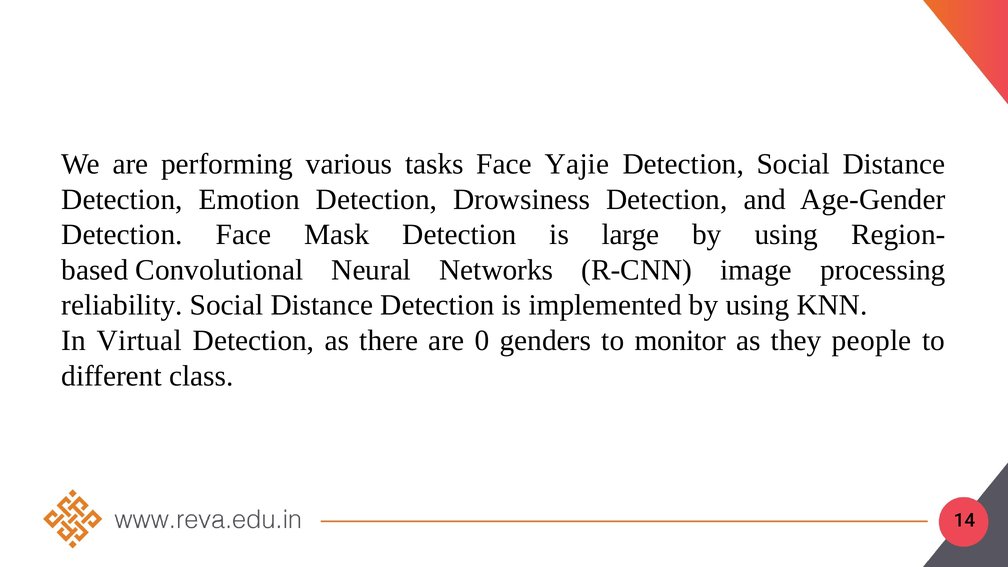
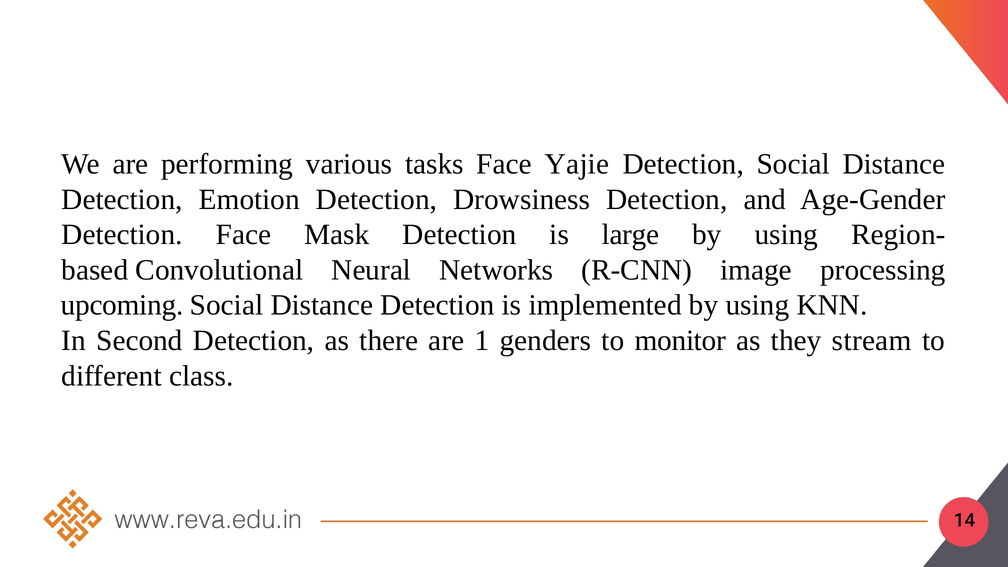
reliability: reliability -> upcoming (122, 305)
Virtual: Virtual -> Second (139, 340)
0: 0 -> 1 (482, 340)
people: people -> stream (872, 340)
